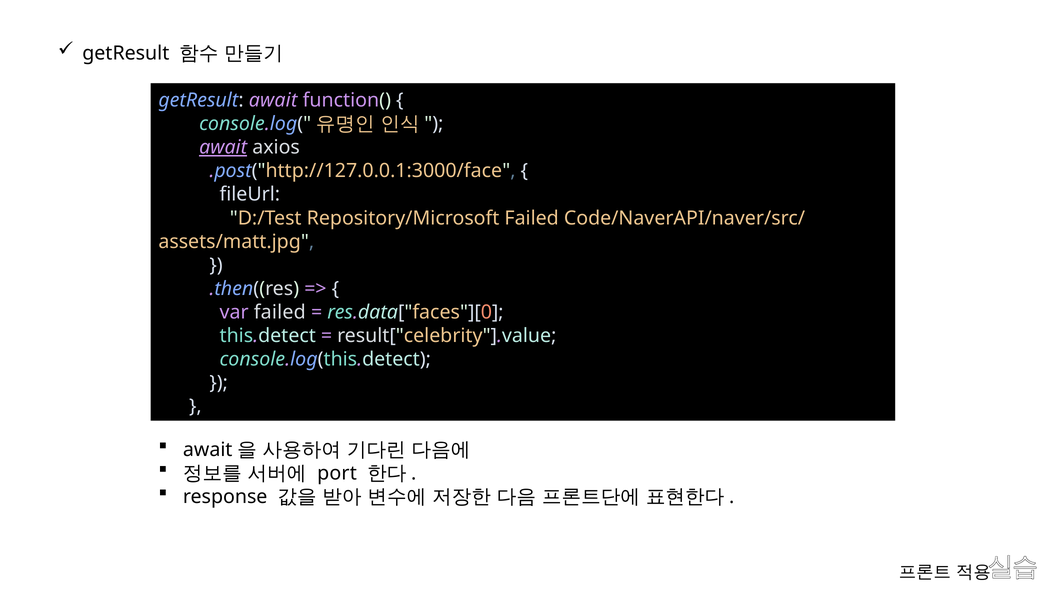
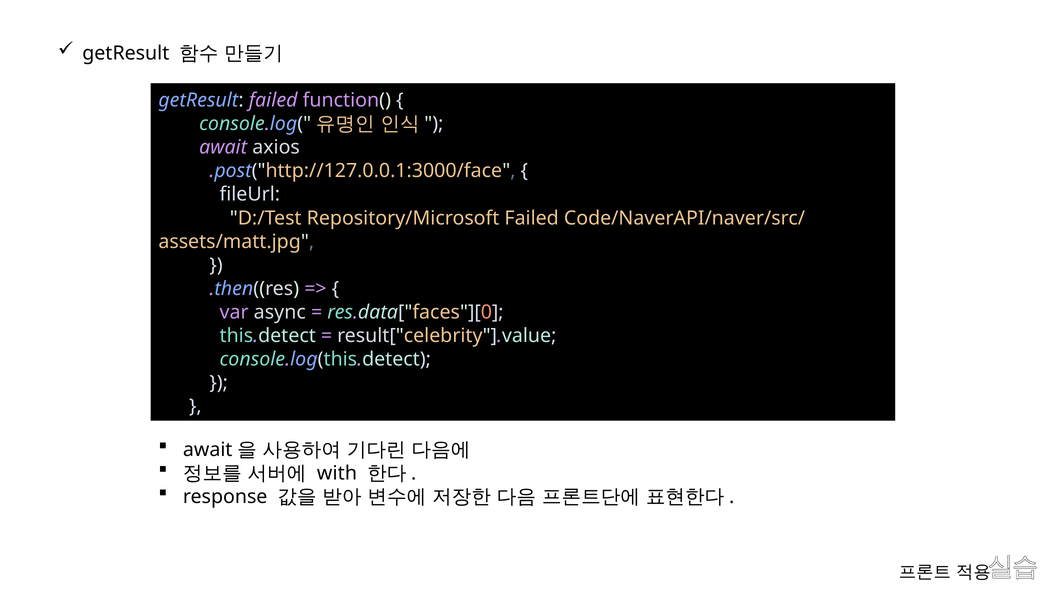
getResult await: await -> failed (273, 100)
await underline: present -> none (223, 147)
var failed: failed -> async (280, 312)
port: port -> with (337, 473)
